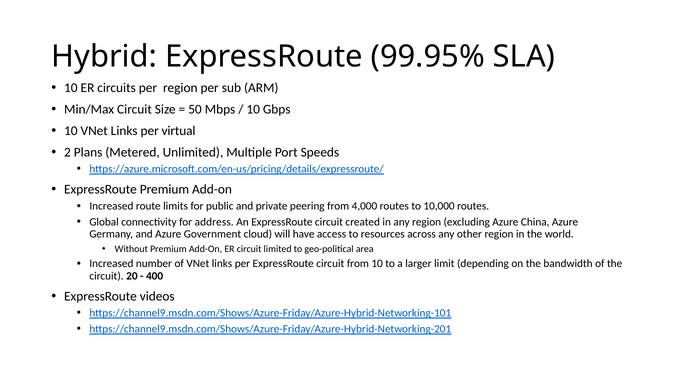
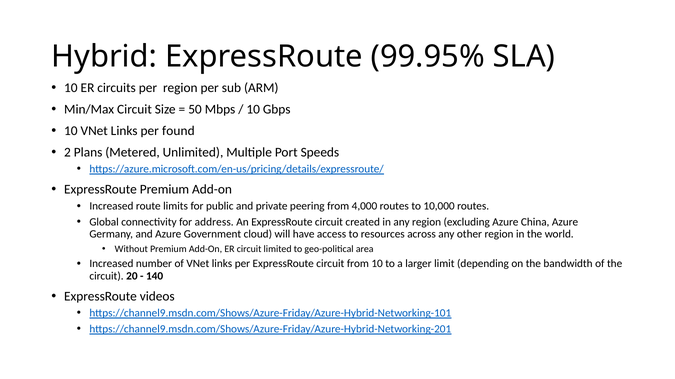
virtual: virtual -> found (178, 131)
400: 400 -> 140 (155, 276)
